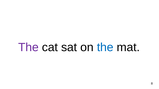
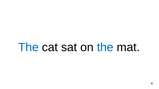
The colour: purple -> blue (28, 48)
